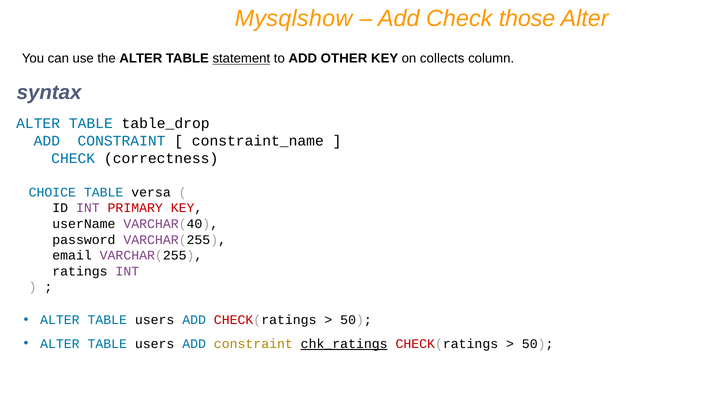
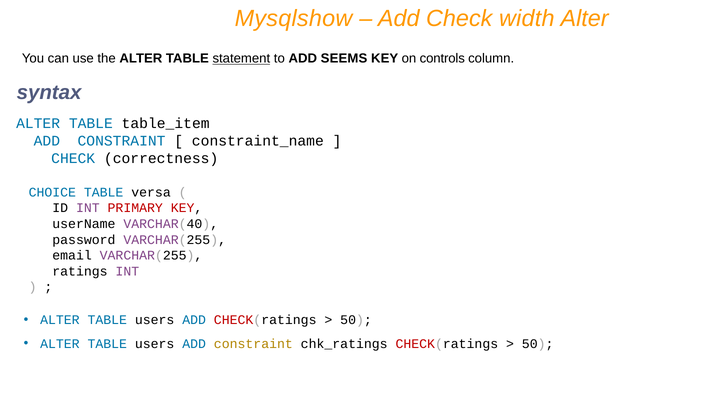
those: those -> width (527, 18)
OTHER: OTHER -> SEEMS (344, 58)
collects: collects -> controls (442, 58)
table_drop: table_drop -> table_item (166, 123)
chk_ratings underline: present -> none (344, 344)
